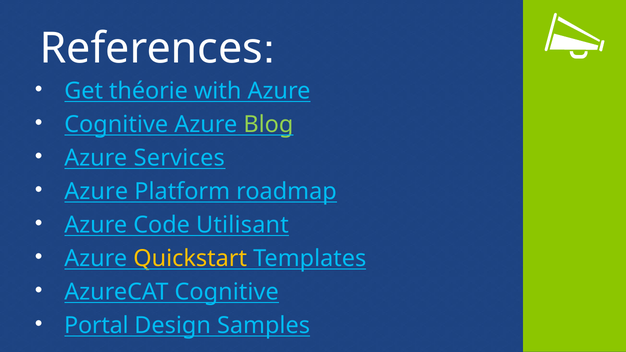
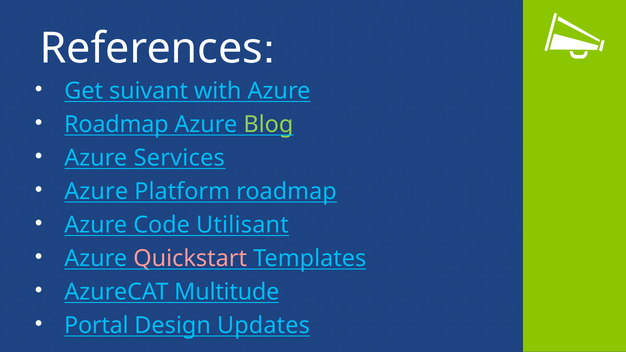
théorie: théorie -> suivant (149, 91)
Cognitive: Cognitive -> Roadmap (116, 124)
Quickstart colour: yellow -> pink (190, 258)
AzureCAT Cognitive: Cognitive -> Multitude (227, 292)
Samples: Samples -> Updates (263, 325)
